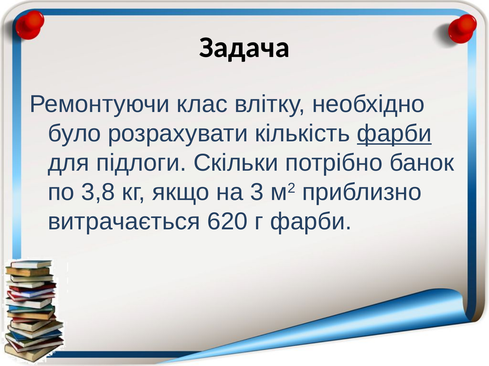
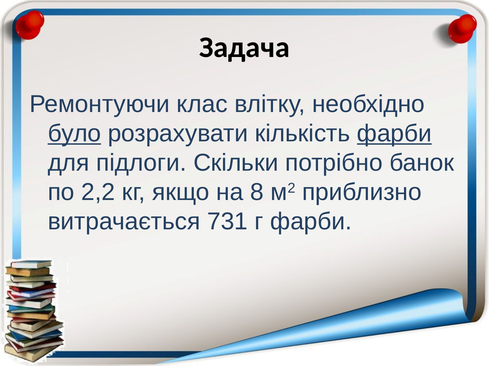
було underline: none -> present (74, 134)
3,8: 3,8 -> 2,2 (98, 192)
3: 3 -> 8 (257, 192)
620: 620 -> 731 (227, 222)
